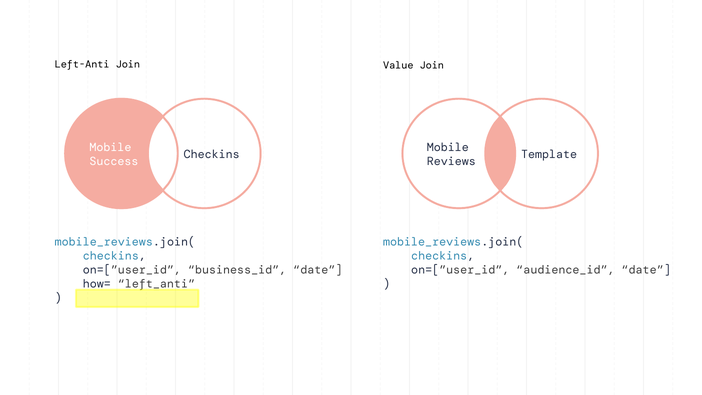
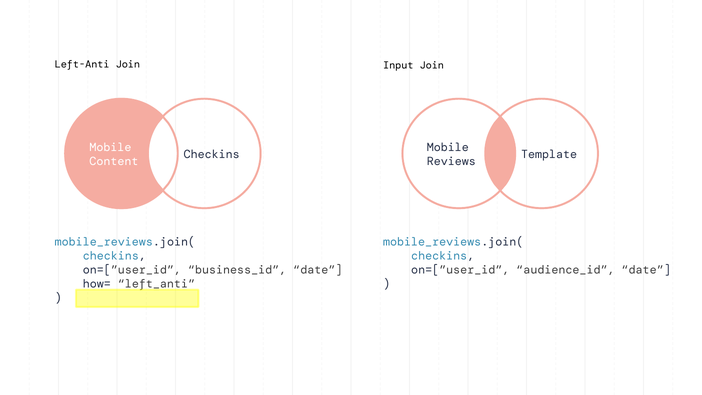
Value: Value -> Input (398, 65)
Success: Success -> Content (114, 161)
